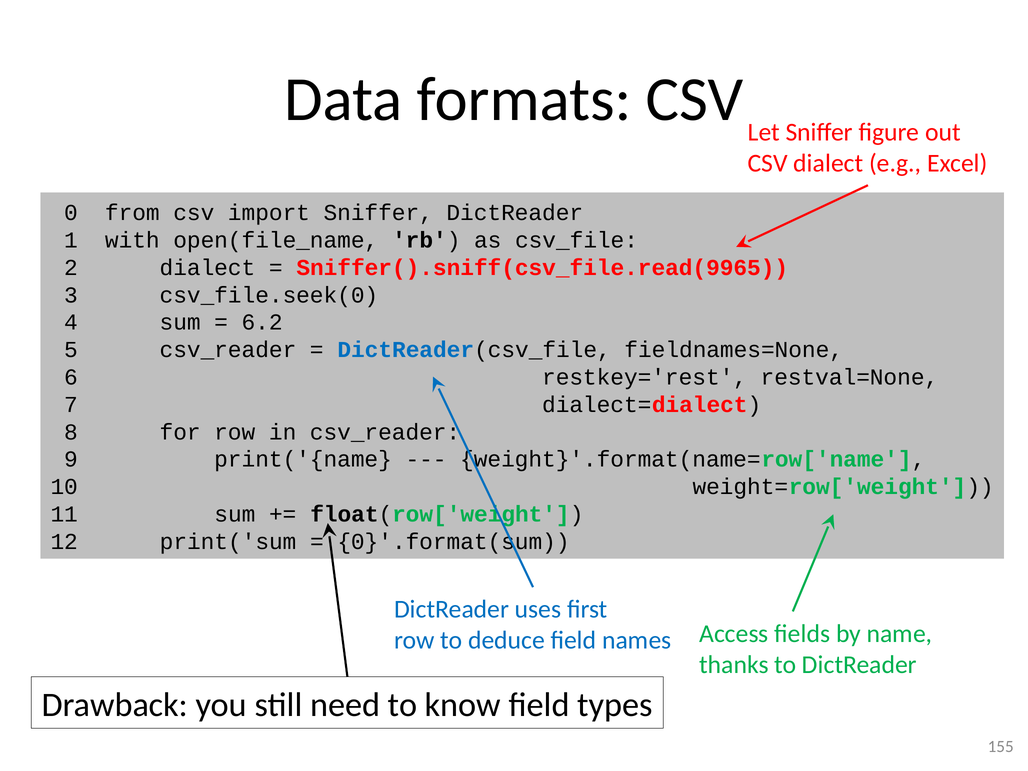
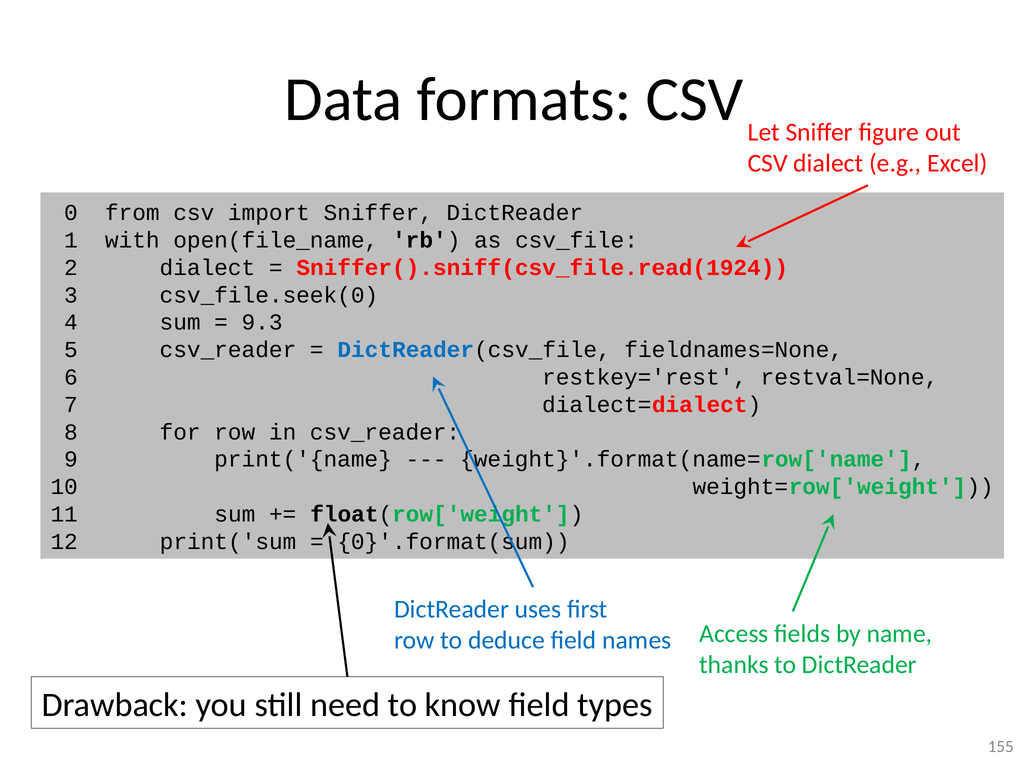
Sniffer().sniff(csv_file.read(9965: Sniffer().sniff(csv_file.read(9965 -> Sniffer().sniff(csv_file.read(1924 (542, 268)
6.2: 6.2 -> 9.3 (262, 322)
